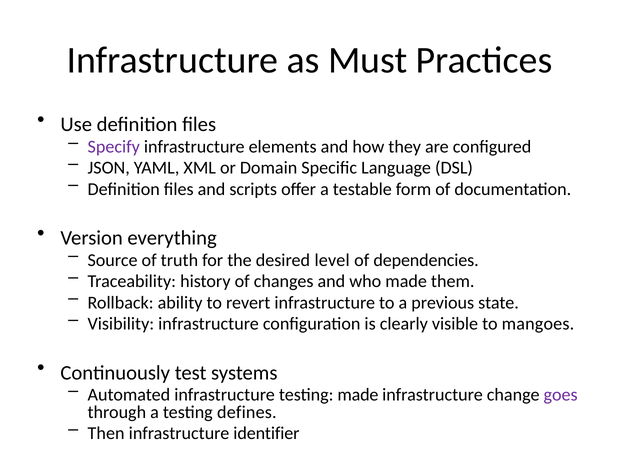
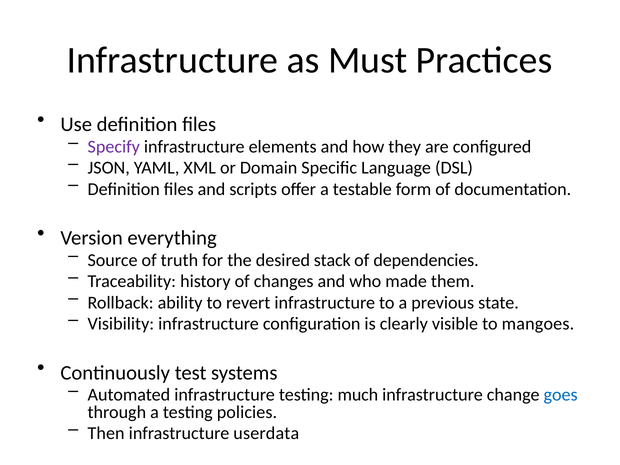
level: level -> stack (332, 260)
testing made: made -> much (358, 395)
goes colour: purple -> blue (561, 395)
defines: defines -> policies (247, 412)
identifier: identifier -> userdata (266, 433)
